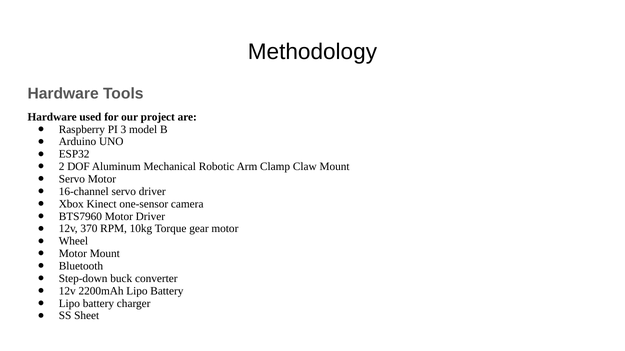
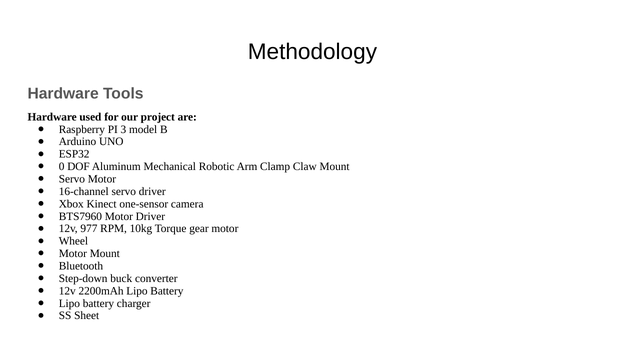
2: 2 -> 0 (62, 167)
370: 370 -> 977 (89, 229)
